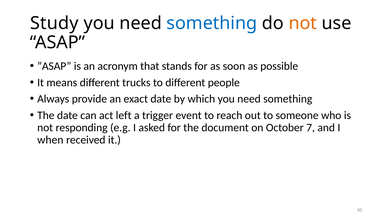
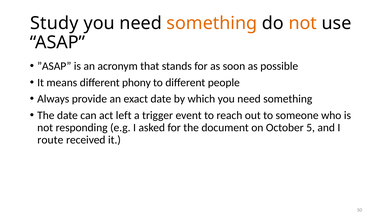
something colour: blue -> orange (212, 23)
trucks: trucks -> phony (136, 83)
7: 7 -> 5 (311, 128)
when: when -> route (50, 140)
